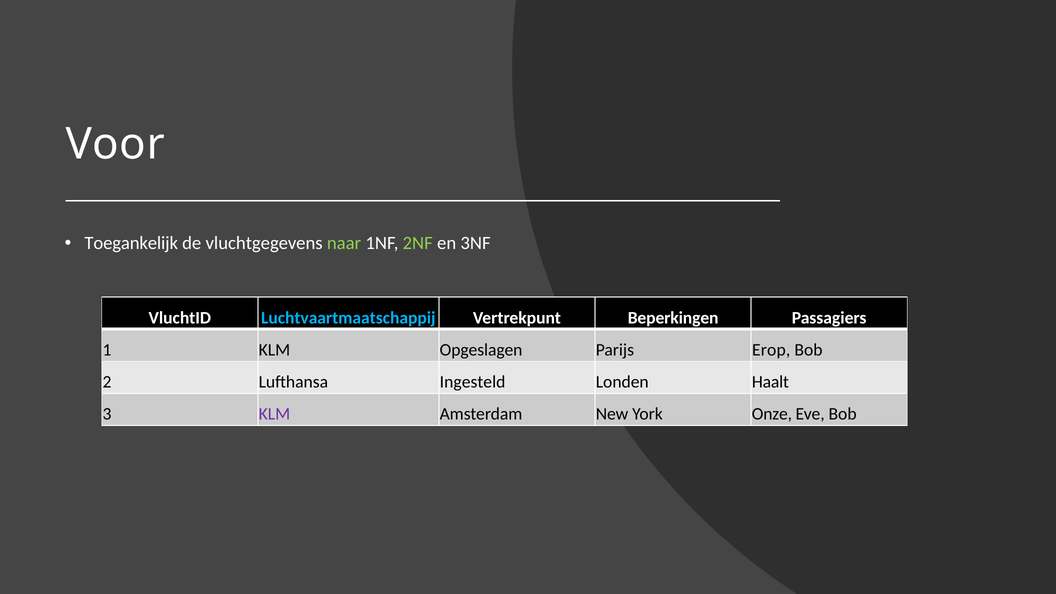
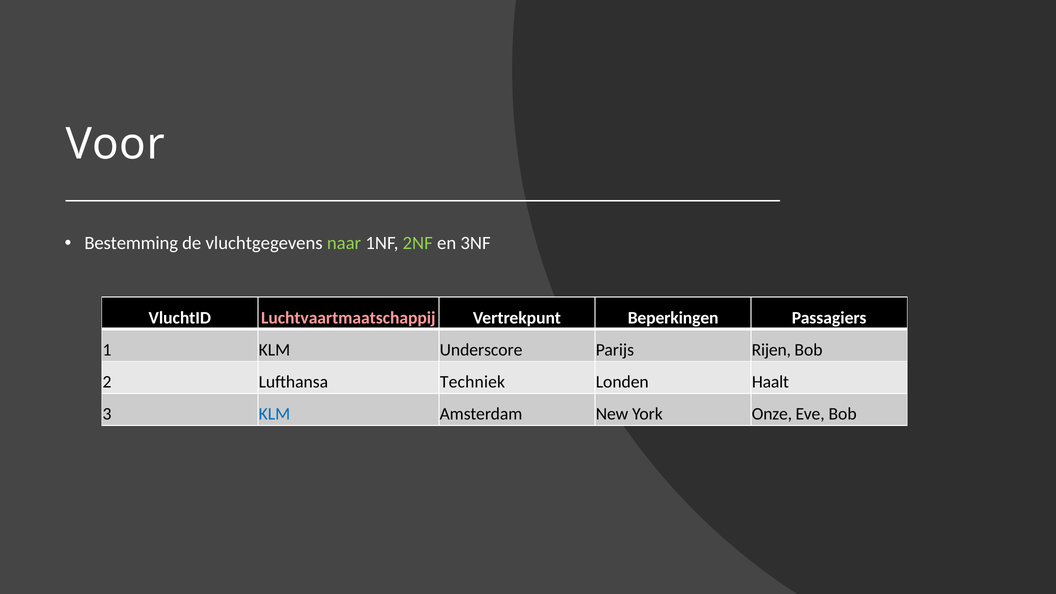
Toegankelijk: Toegankelijk -> Bestemming (131, 243)
Luchtvaartmaatschappij colour: light blue -> pink (348, 318)
Opgeslagen: Opgeslagen -> Underscore (481, 350)
Erop: Erop -> Rijen (771, 350)
Ingesteld: Ingesteld -> Techniek (473, 382)
KLM colour: purple -> blue (274, 414)
